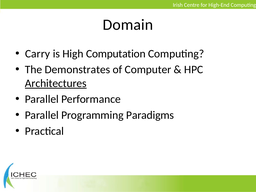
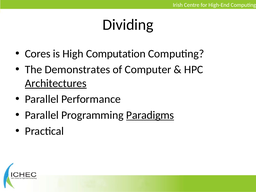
Domain: Domain -> Dividing (128, 25)
Carry: Carry -> Cores (38, 54)
Paradigms underline: none -> present (150, 115)
